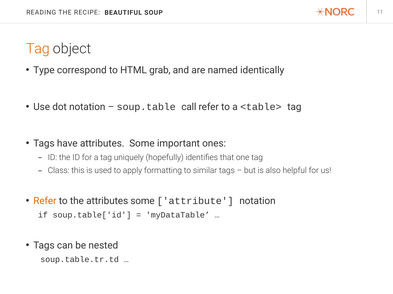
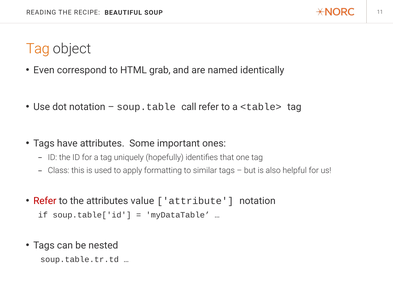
Type: Type -> Even (44, 70)
Refer colour: orange -> red (45, 201)
the attributes some: some -> value (142, 201)
